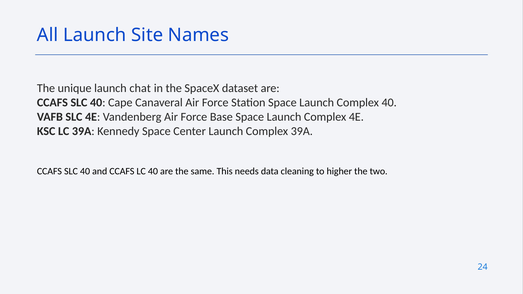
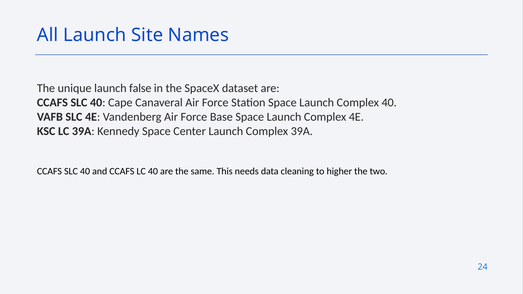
chat: chat -> false (140, 88)
